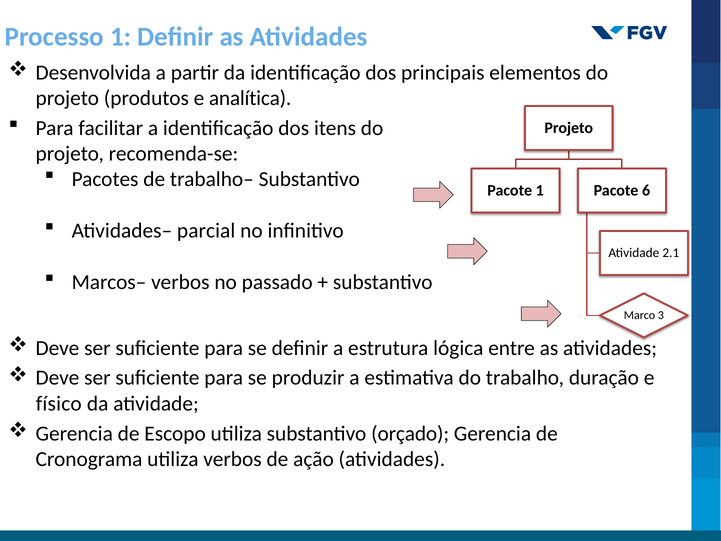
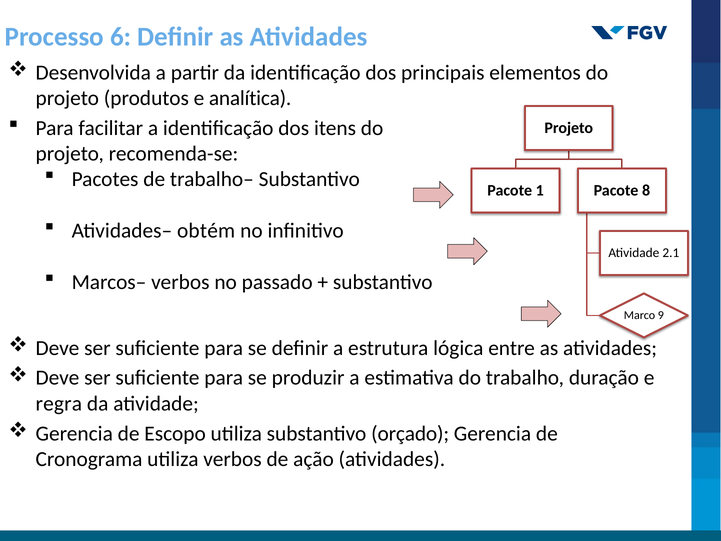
Processo 1: 1 -> 6 (121, 37)
6: 6 -> 8 (646, 190)
parcial: parcial -> obtém (206, 231)
3: 3 -> 9 (661, 315)
físico: físico -> regra (59, 403)
